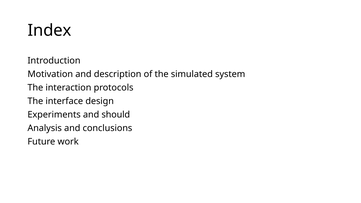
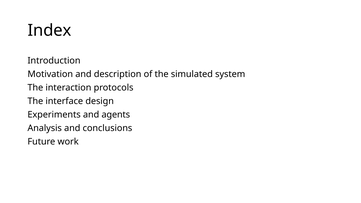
should: should -> agents (116, 115)
